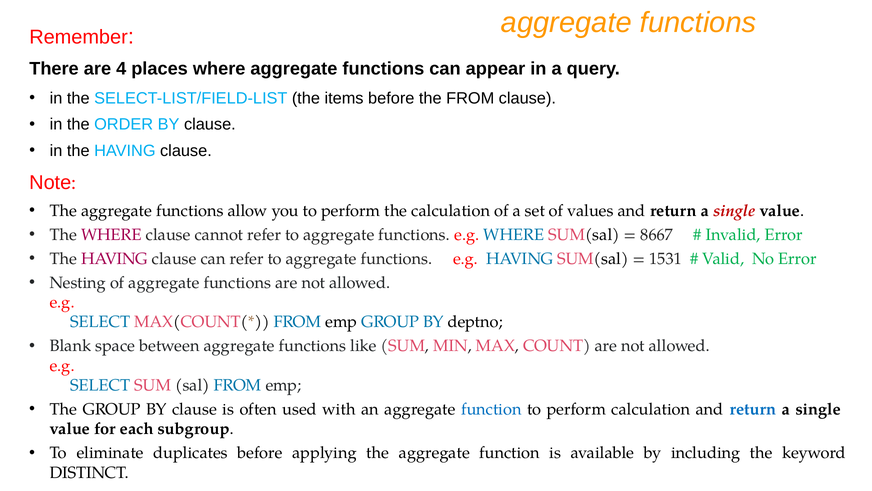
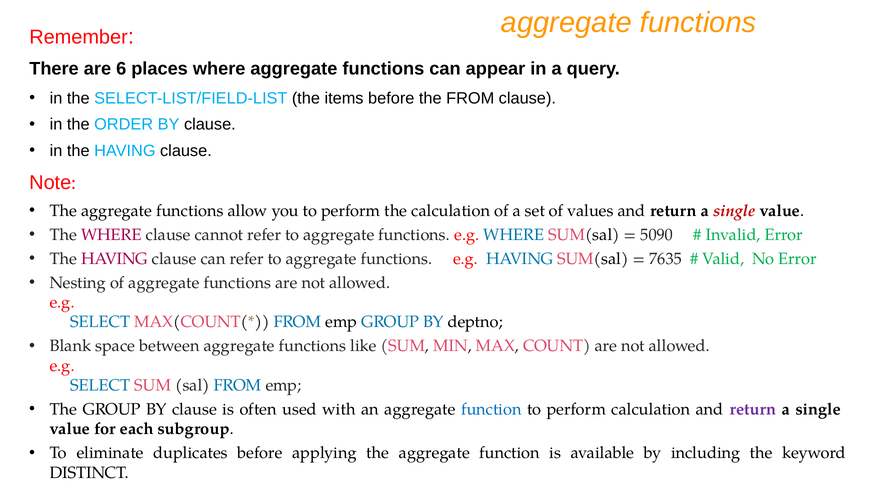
4: 4 -> 6 (121, 69)
8667: 8667 -> 5090 (657, 235)
1531: 1531 -> 7635 (666, 259)
return colour: blue -> purple (753, 409)
